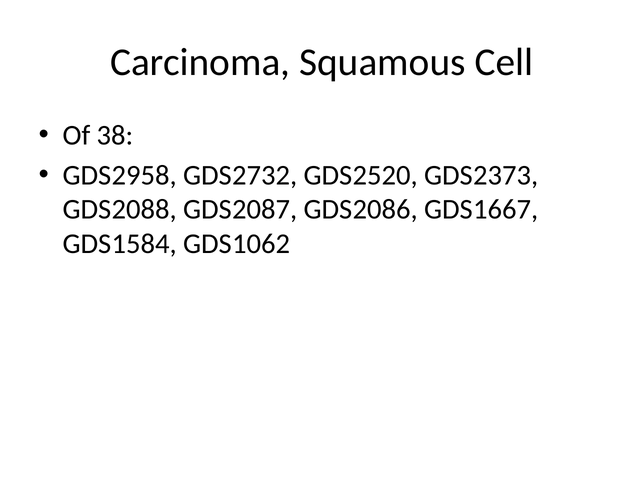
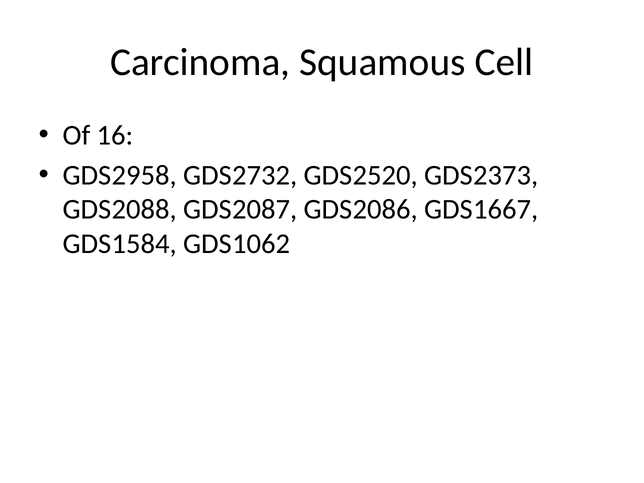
38: 38 -> 16 (115, 135)
